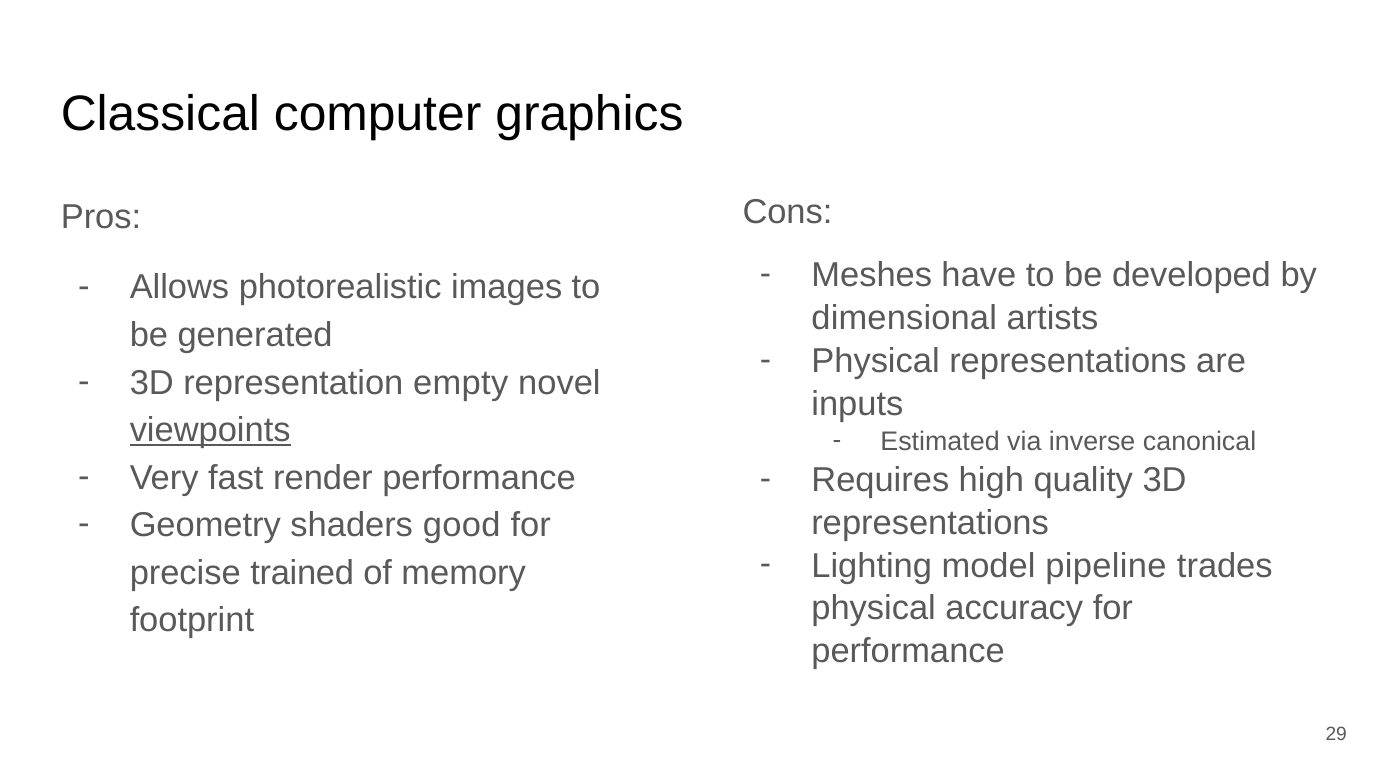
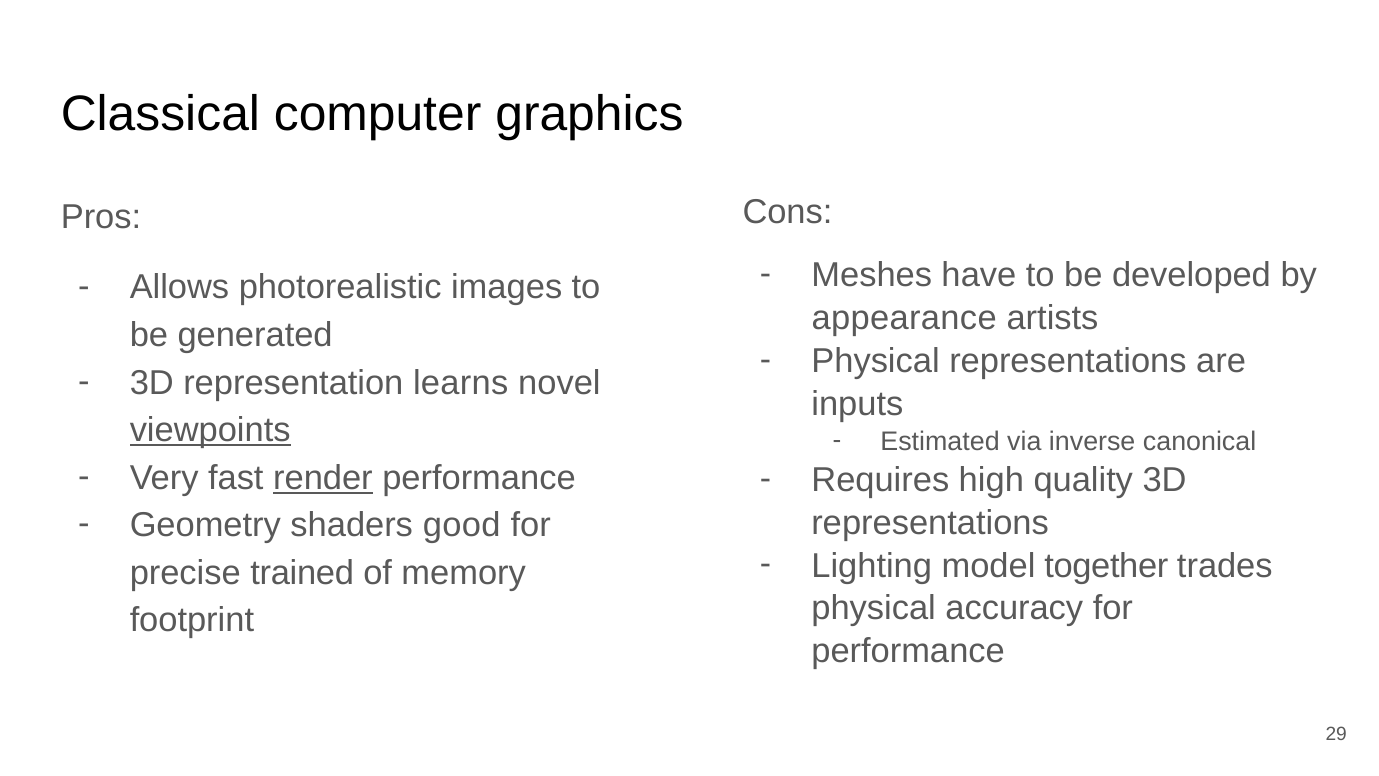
dimensional: dimensional -> appearance (904, 318)
empty: empty -> learns (461, 383)
render underline: none -> present (323, 478)
pipeline: pipeline -> together (1106, 565)
